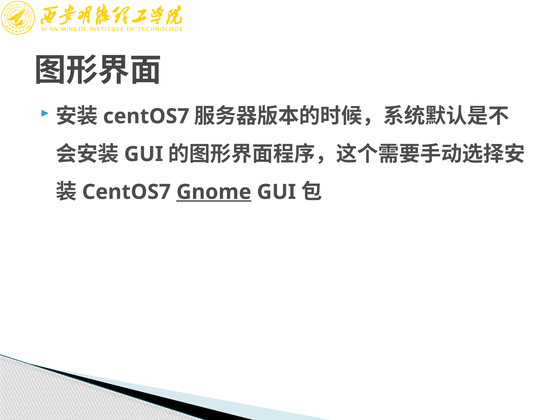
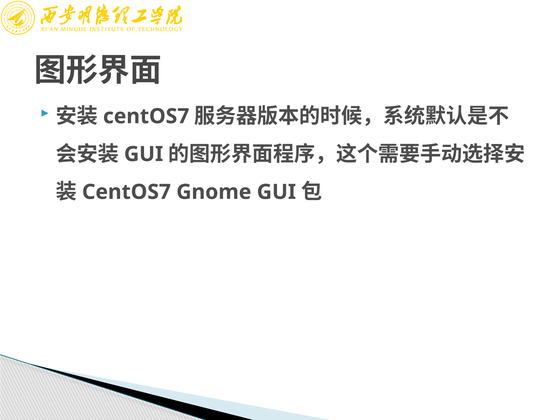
Gnome underline: present -> none (214, 192)
